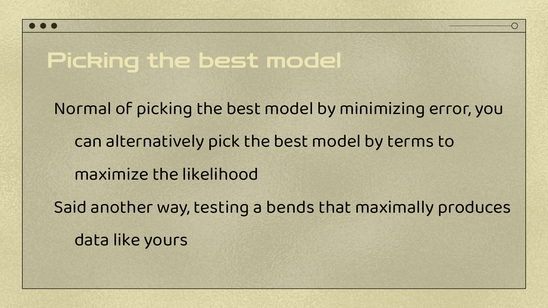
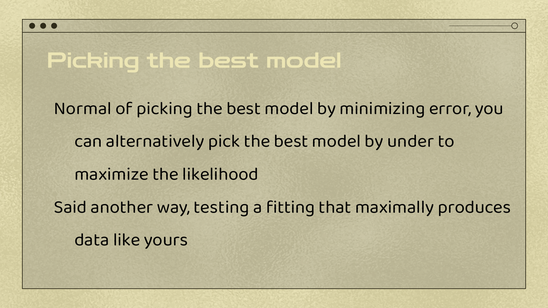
terms: terms -> under (411, 141)
bends: bends -> fitting (291, 207)
